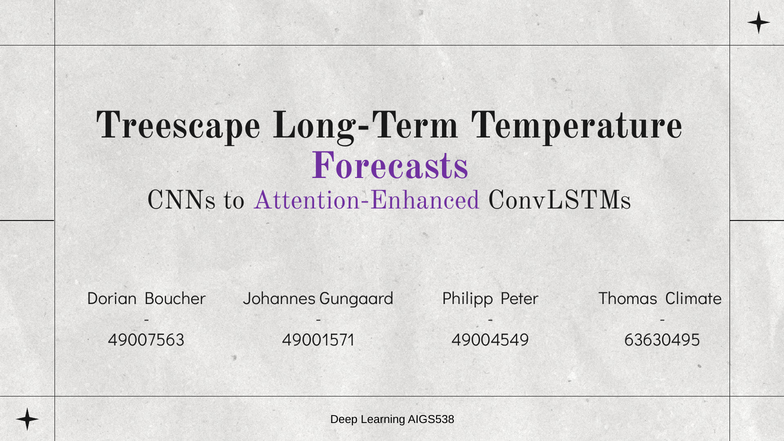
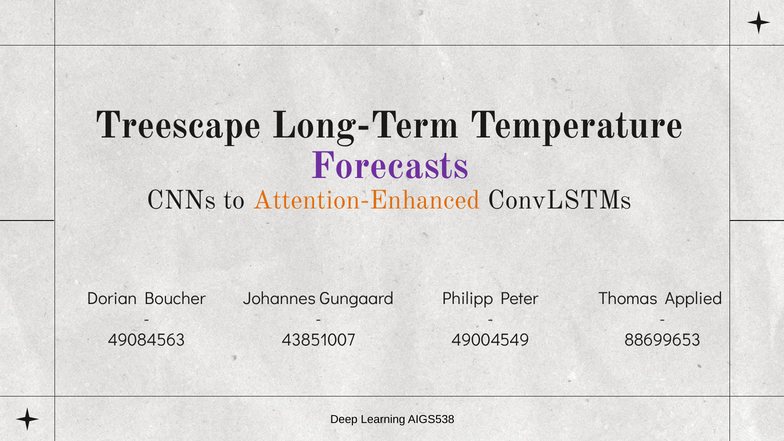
Attention-Enhanced colour: purple -> orange (366, 200)
Climate: Climate -> Applied (694, 298)
49007563: 49007563 -> 49084563 (146, 340)
49001571: 49001571 -> 43851007 (318, 340)
63630495: 63630495 -> 88699653 (662, 340)
